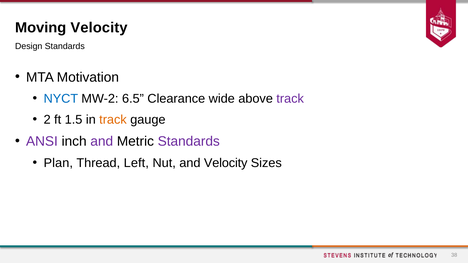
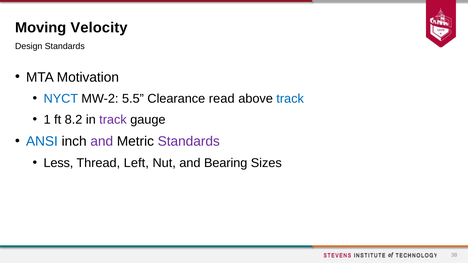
6.5: 6.5 -> 5.5 (133, 99)
wide: wide -> read (222, 99)
track colour: purple -> blue (290, 99)
2: 2 -> 1 (47, 120)
1.5: 1.5 -> 8.2 (74, 120)
track colour: orange -> purple (113, 120)
ANSI colour: purple -> blue (42, 142)
Plan: Plan -> Less (58, 163)
and Velocity: Velocity -> Bearing (226, 163)
